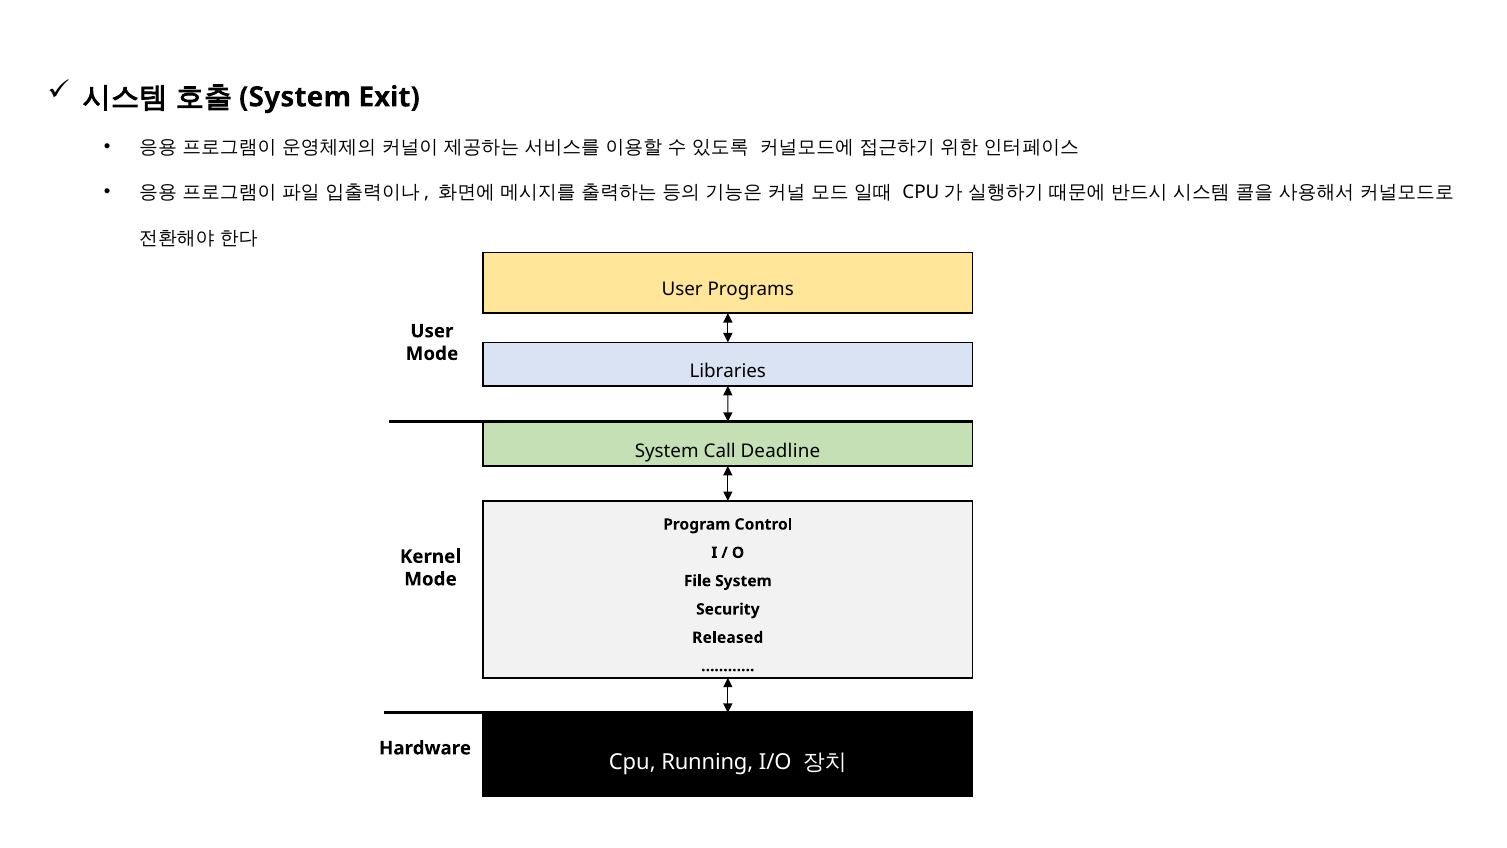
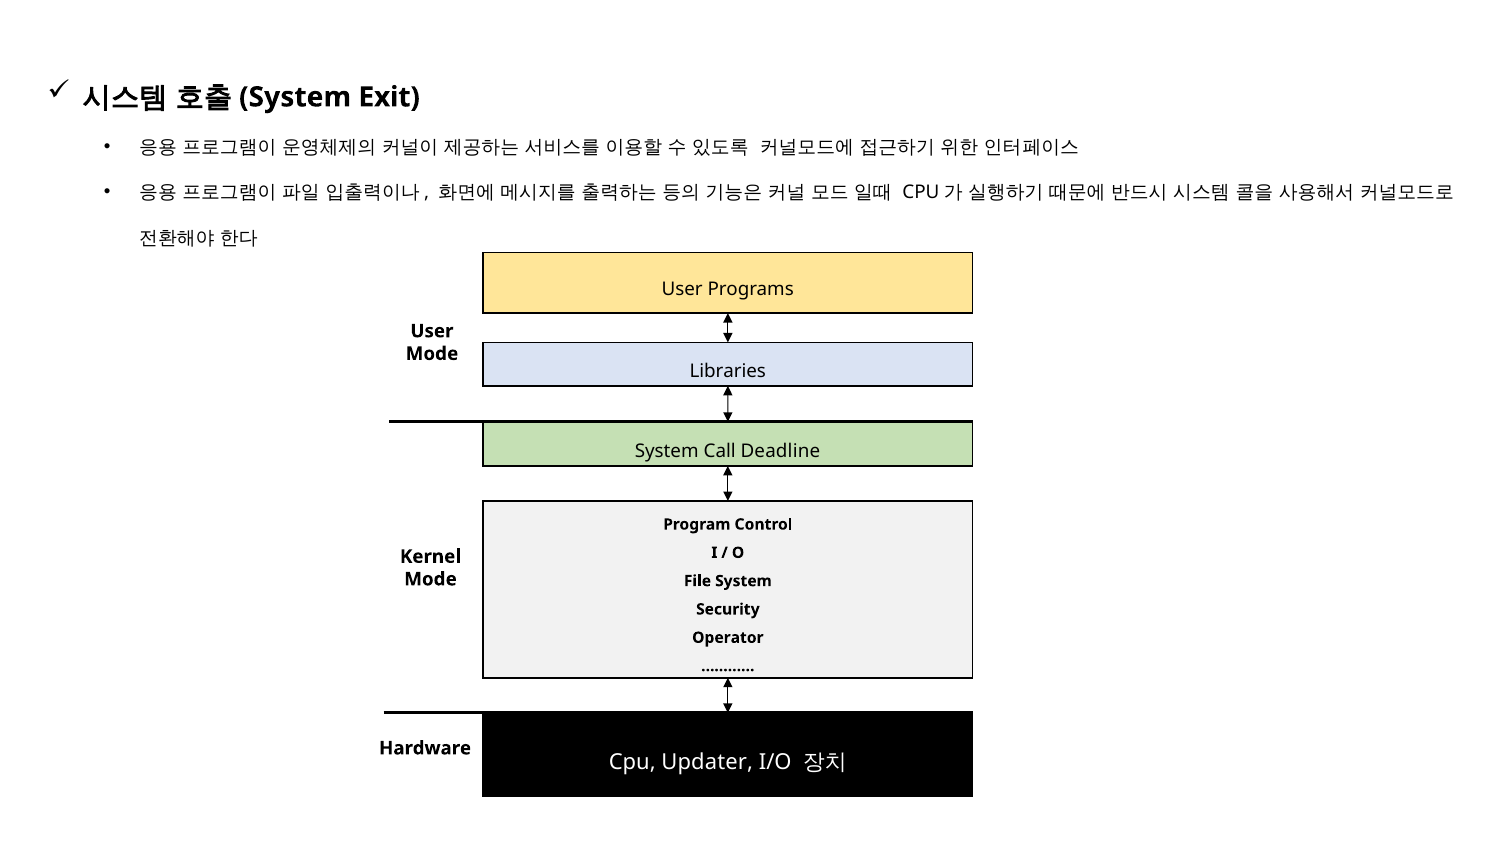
Released: Released -> Operator (728, 637)
Running: Running -> Updater (707, 762)
